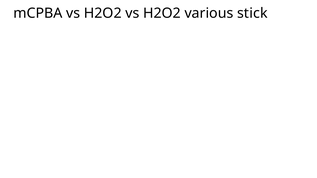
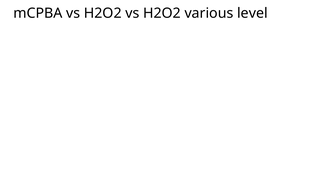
stick: stick -> level (252, 13)
